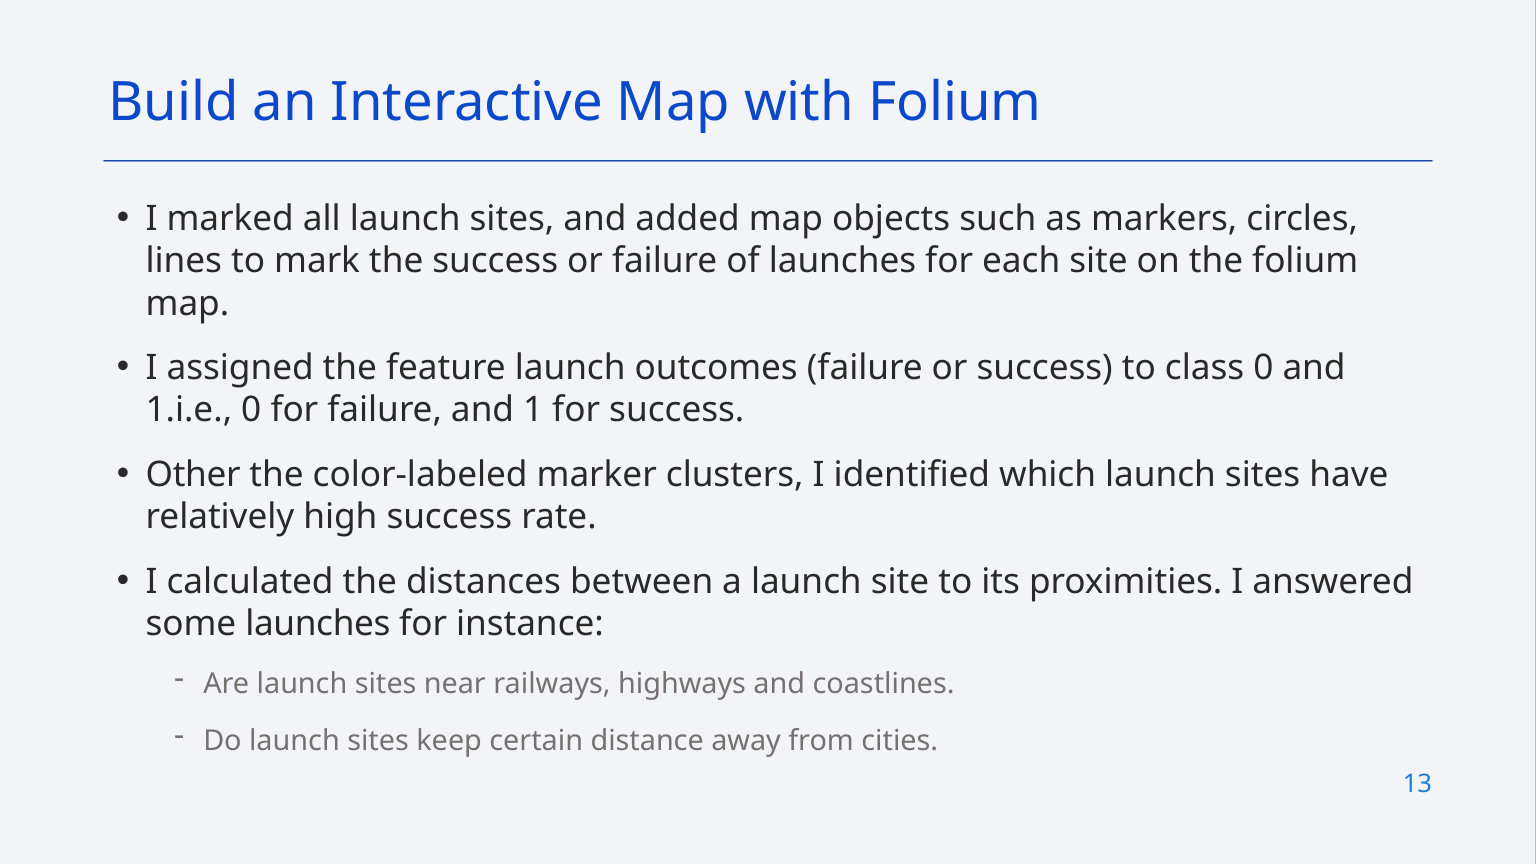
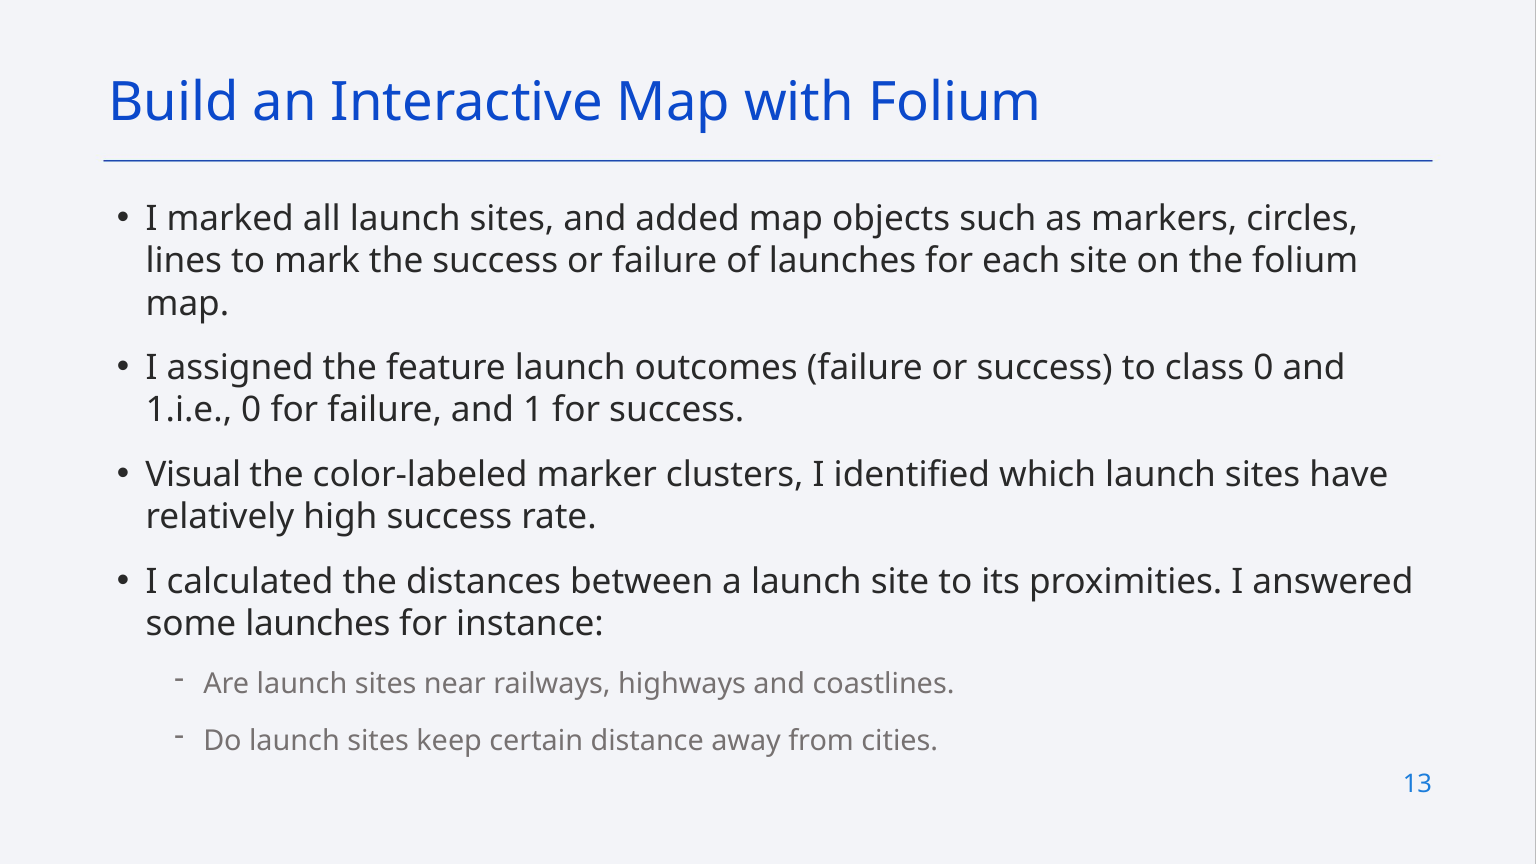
Other: Other -> Visual (193, 475)
